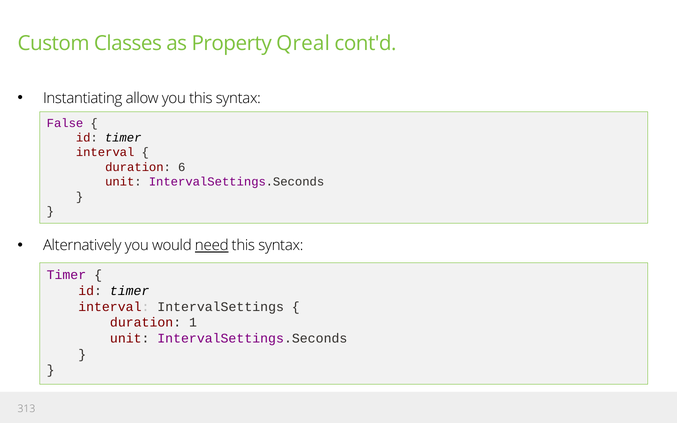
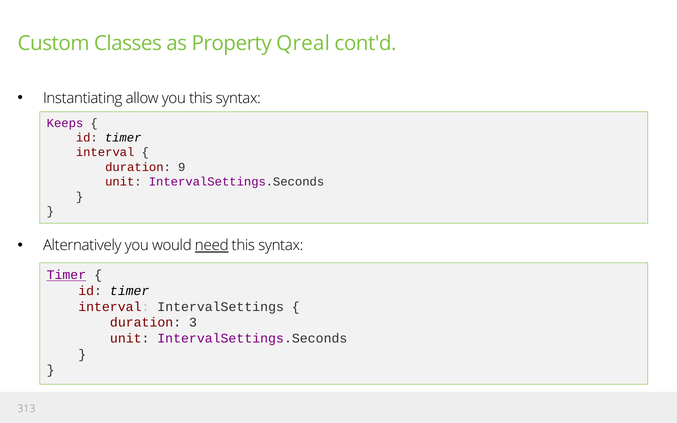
False: False -> Keeps (65, 123)
6: 6 -> 9 (182, 167)
Timer underline: none -> present (66, 275)
1: 1 -> 3 (193, 323)
